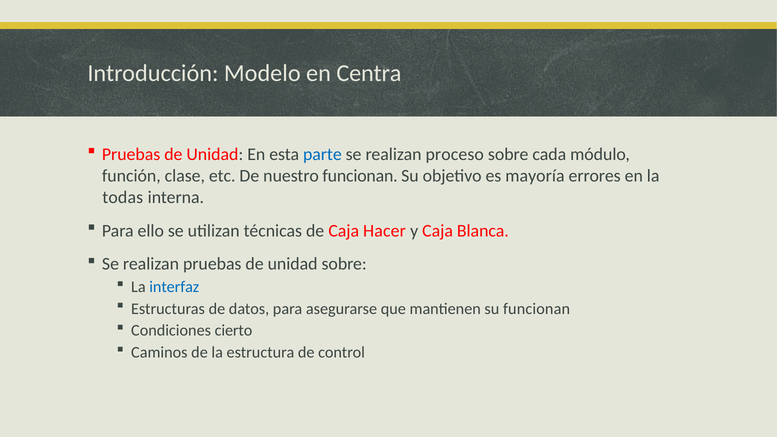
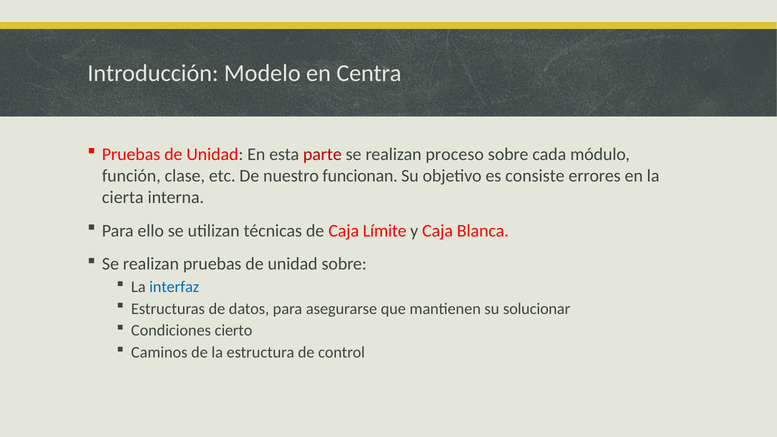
parte colour: blue -> red (322, 154)
mayoría: mayoría -> consiste (535, 176)
todas: todas -> cierta (123, 197)
Hacer: Hacer -> Límite (385, 231)
su funcionan: funcionan -> solucionar (537, 309)
